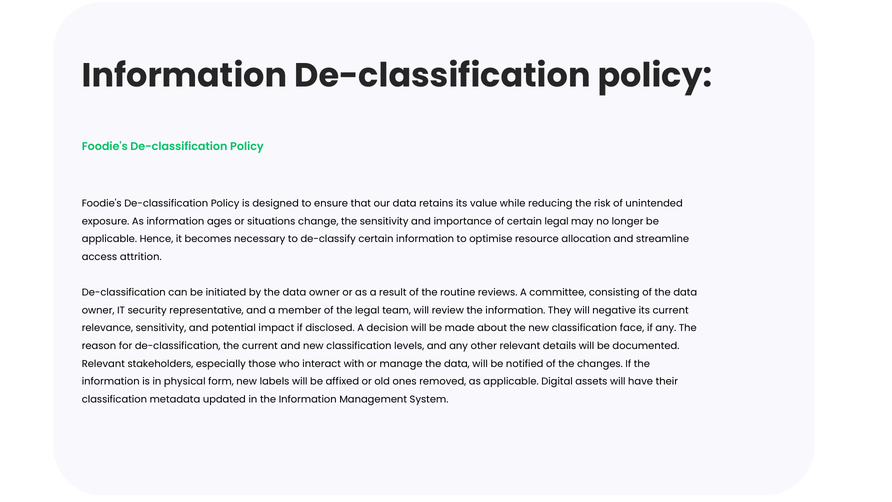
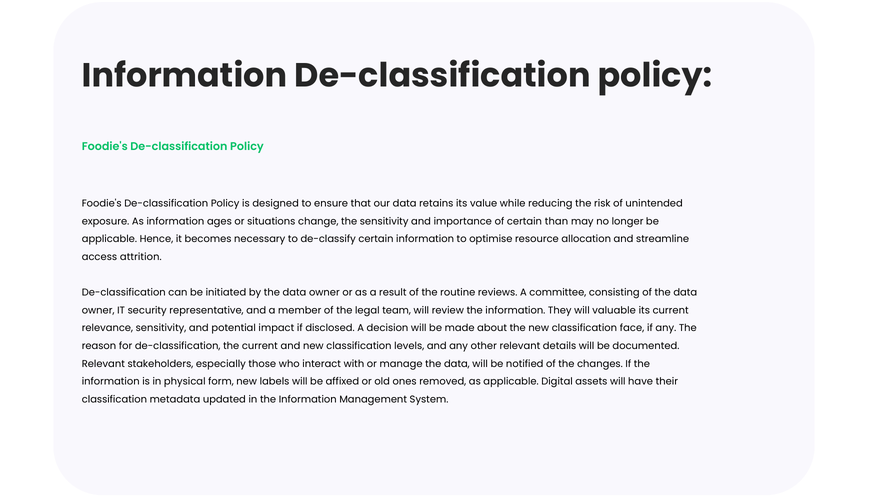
certain legal: legal -> than (556, 221)
negative: negative -> valuable (614, 310)
